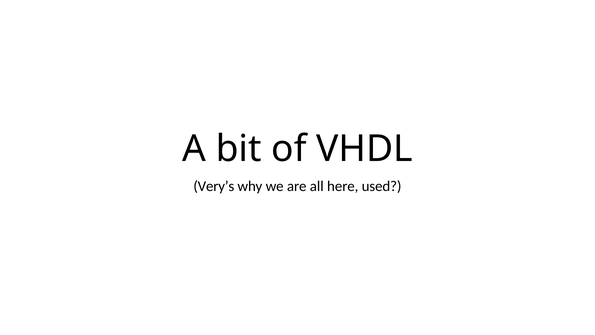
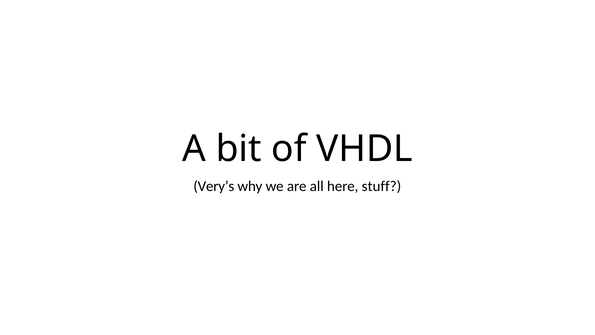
used: used -> stuff (381, 186)
